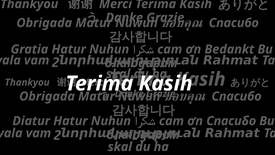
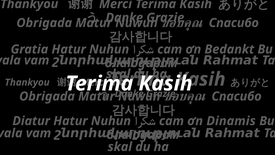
ơn Спасибо: Спасибо -> Dinamis (231, 121)
